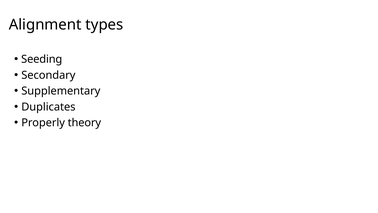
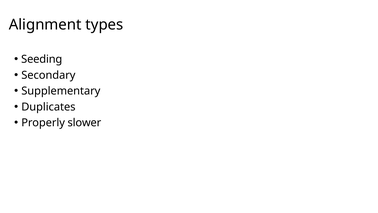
theory: theory -> slower (84, 123)
